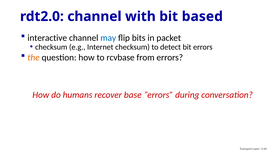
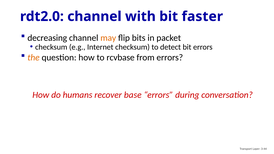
based: based -> faster (202, 16)
interactive: interactive -> decreasing (47, 38)
may colour: blue -> orange (108, 38)
